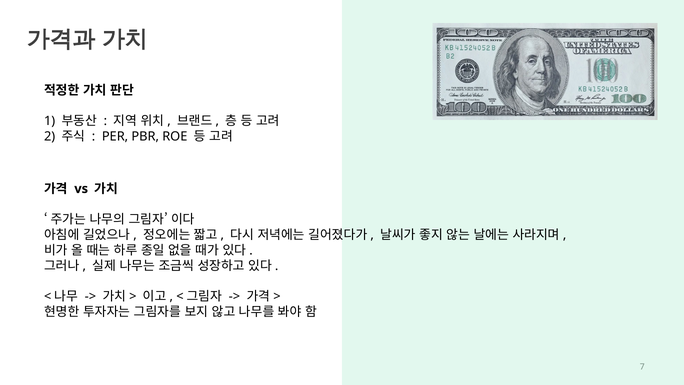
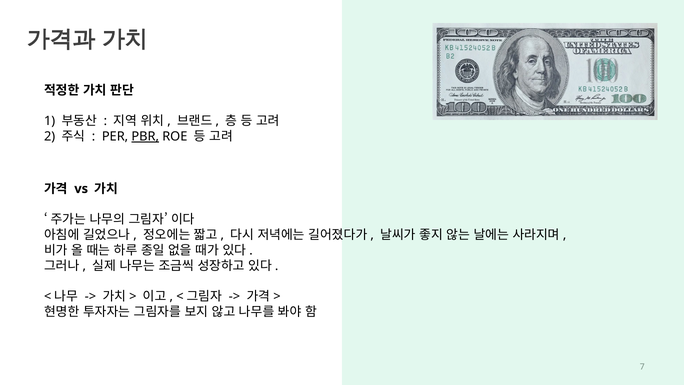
PBR underline: none -> present (145, 137)
